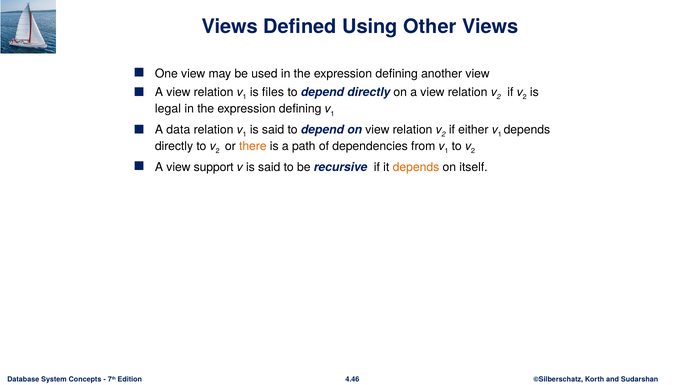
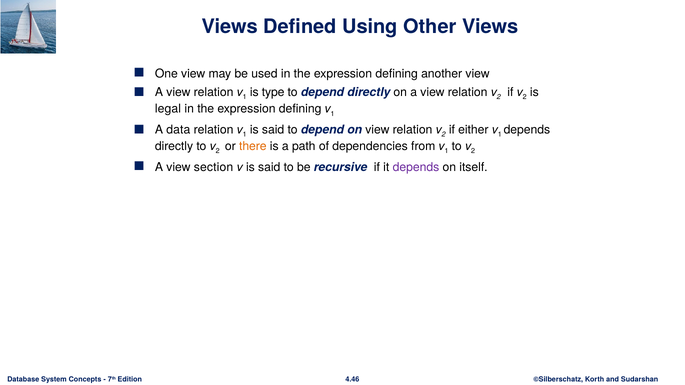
files: files -> type (273, 92)
support: support -> section (214, 167)
depends colour: orange -> purple (416, 167)
